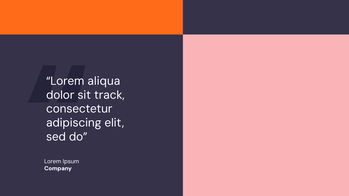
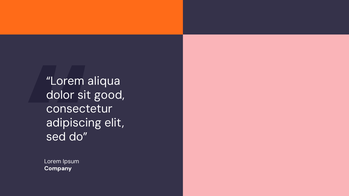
track: track -> good (109, 95)
